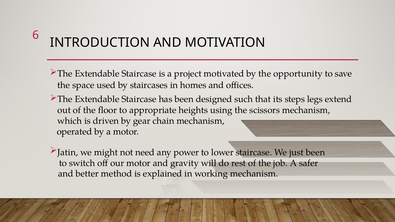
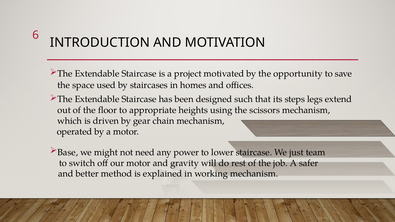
Jatin: Jatin -> Base (68, 153)
just been: been -> team (316, 153)
